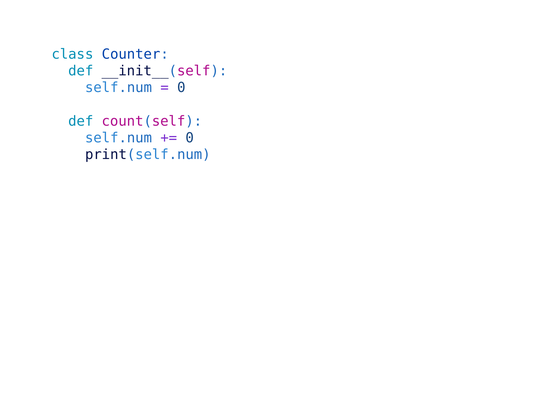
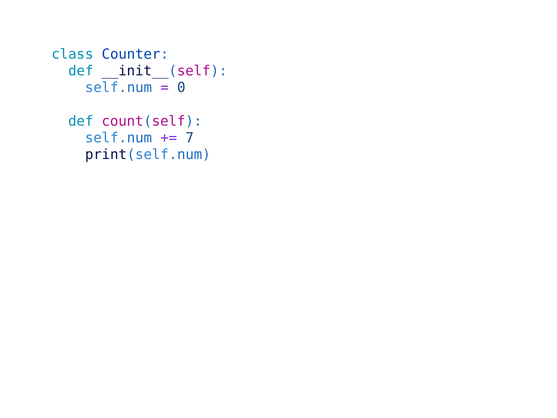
0: 0 -> 7 (190, 138)
